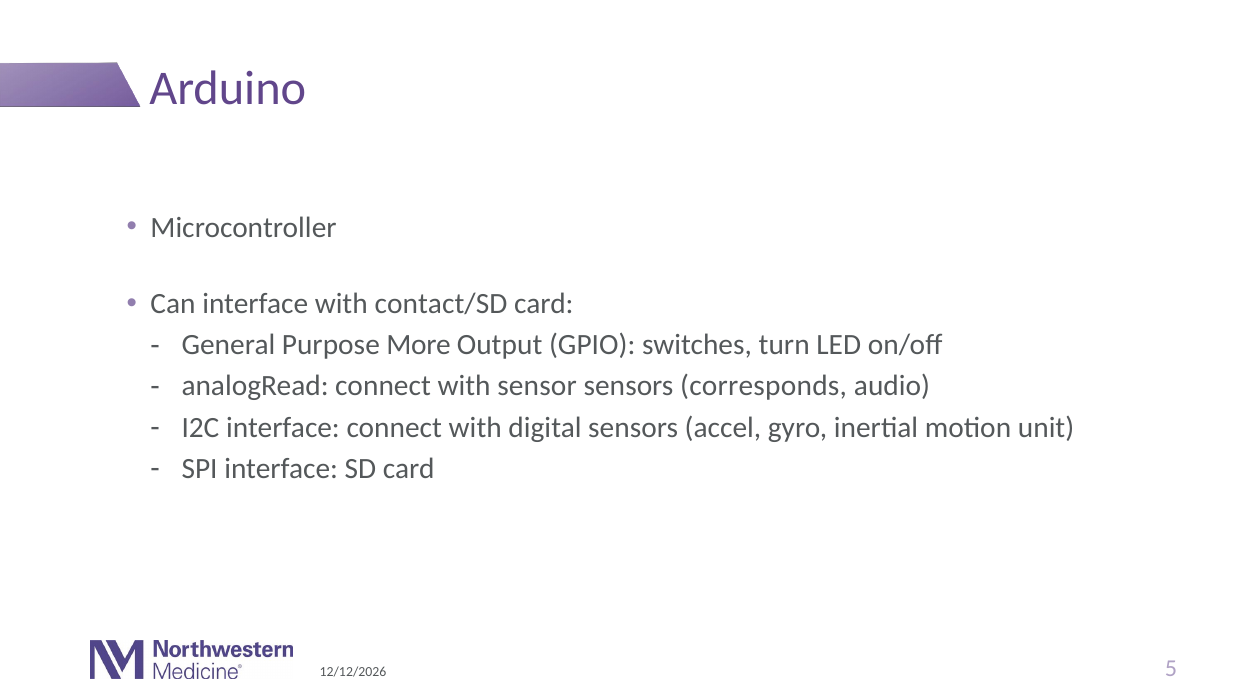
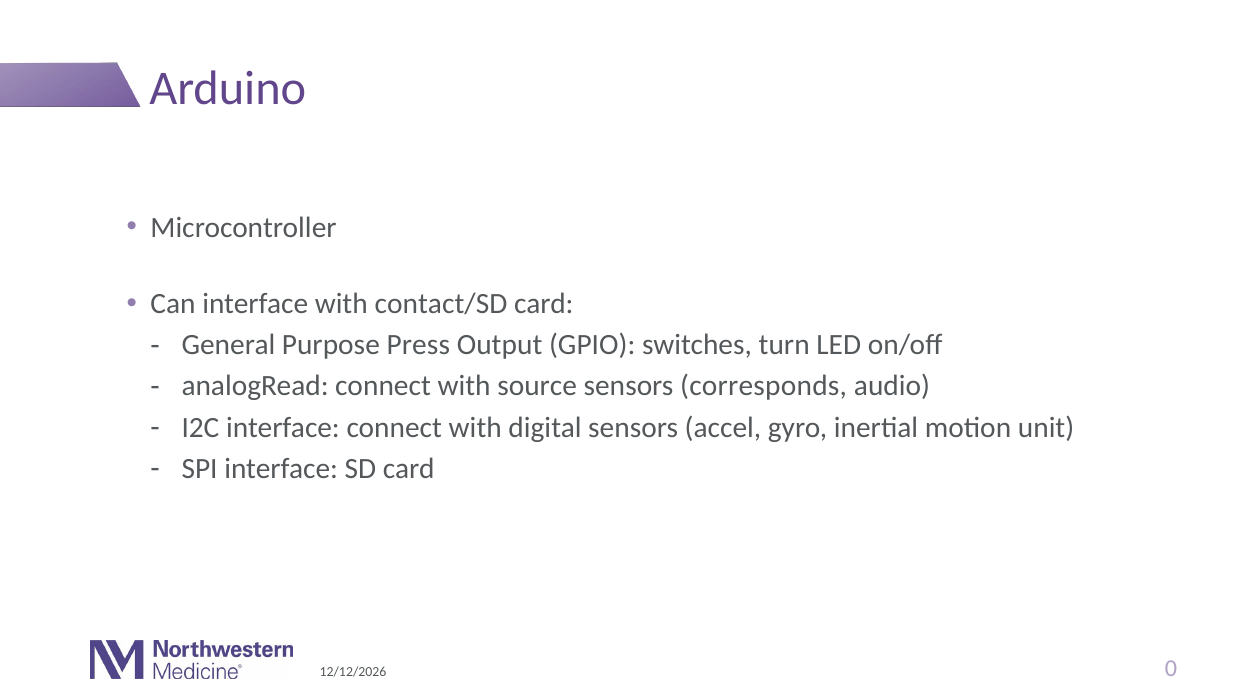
More: More -> Press (418, 345)
sensor: sensor -> source (537, 386)
5: 5 -> 0 (1171, 669)
